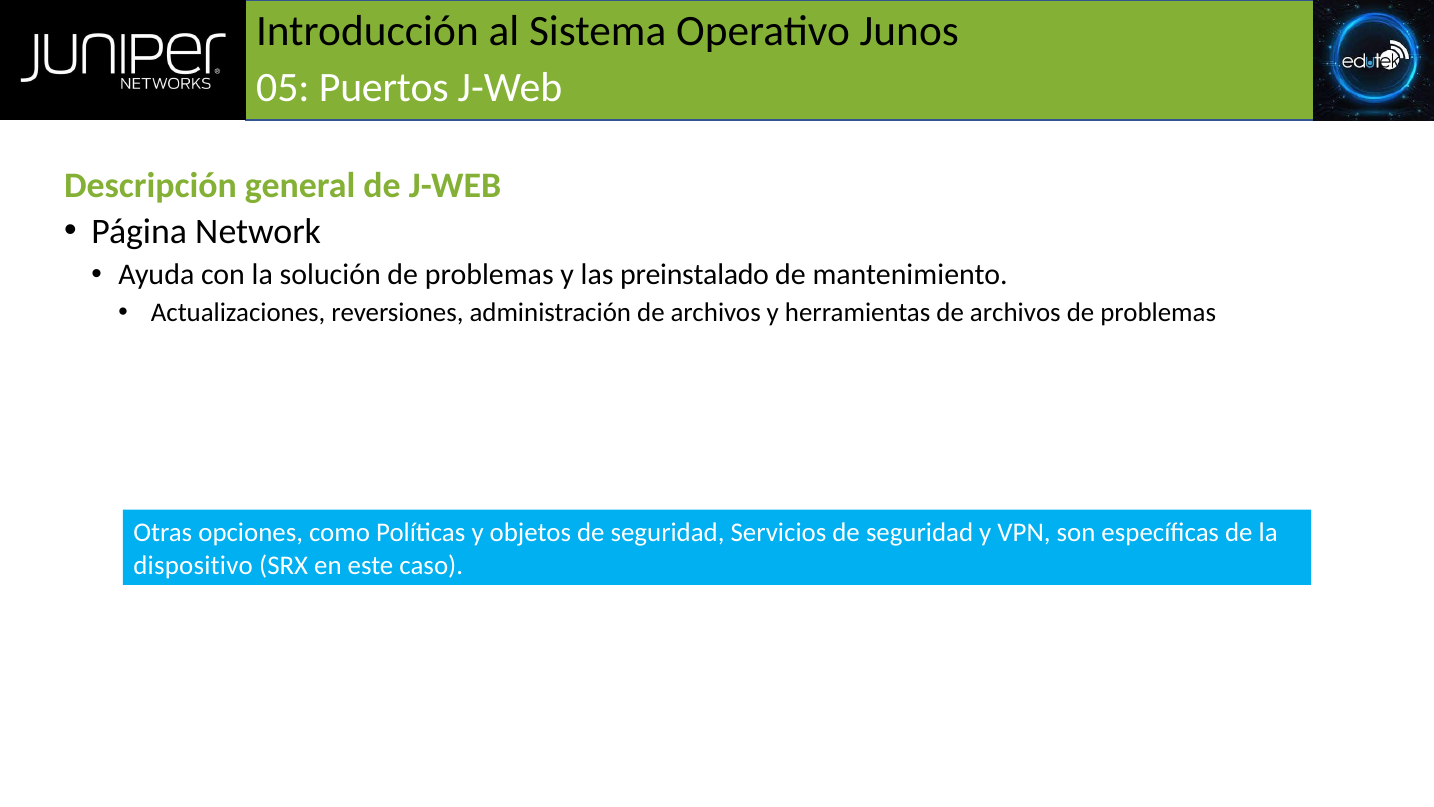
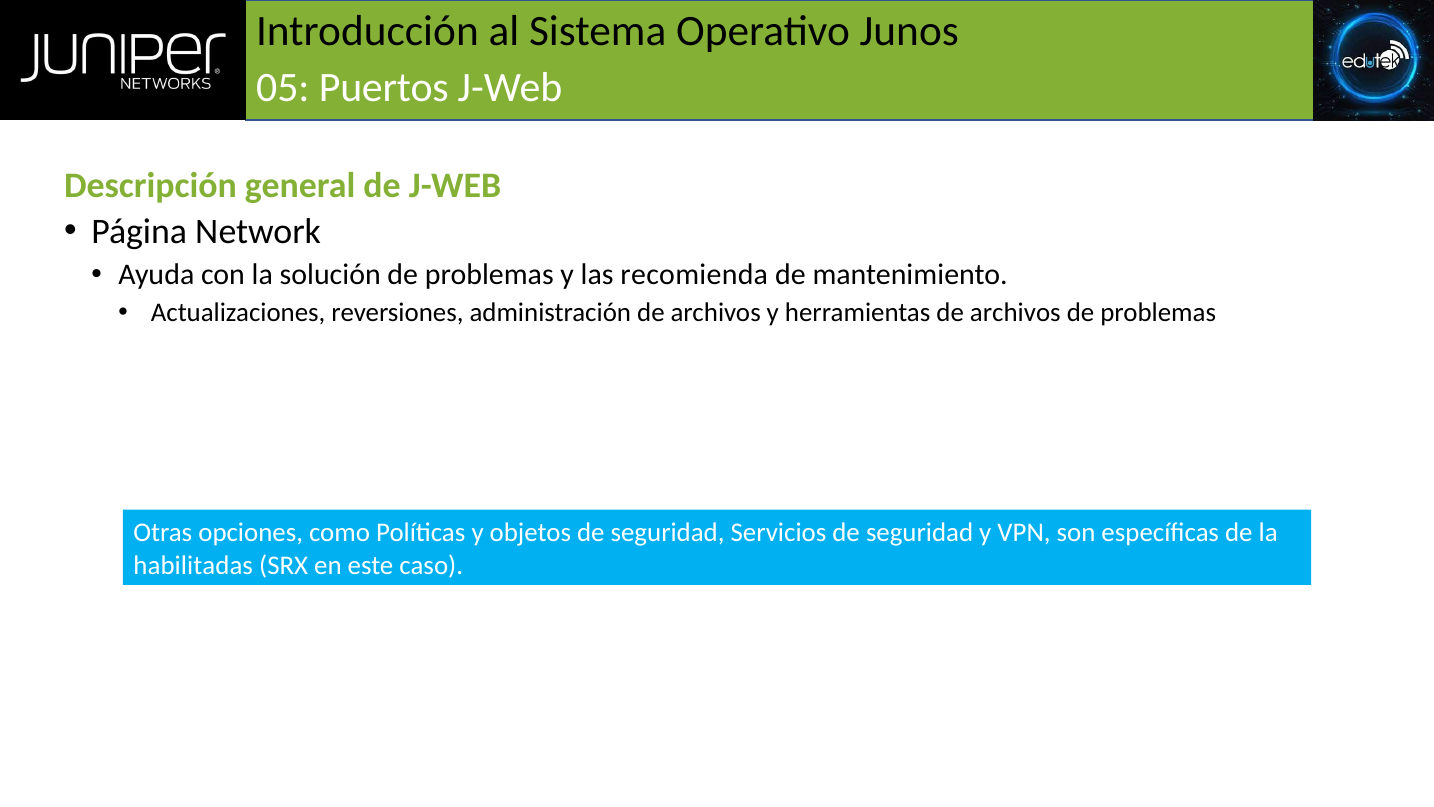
preinstalado: preinstalado -> recomienda (694, 274)
dispositivo: dispositivo -> habilitadas (193, 565)
